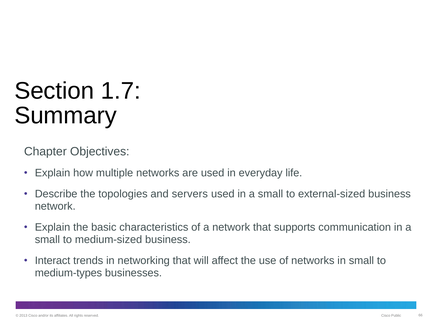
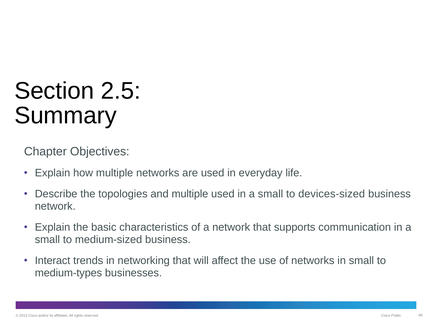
1.7: 1.7 -> 2.5 (121, 91)
and servers: servers -> multiple (190, 194)
external-sized: external-sized -> devices-sized (332, 194)
